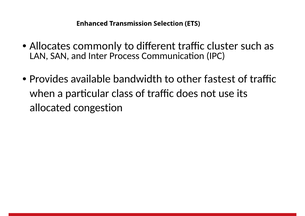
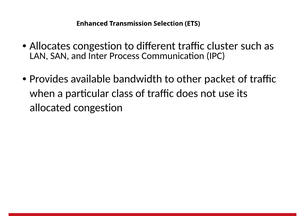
Allocates commonly: commonly -> congestion (97, 46)
fastest: fastest -> packet (220, 79)
